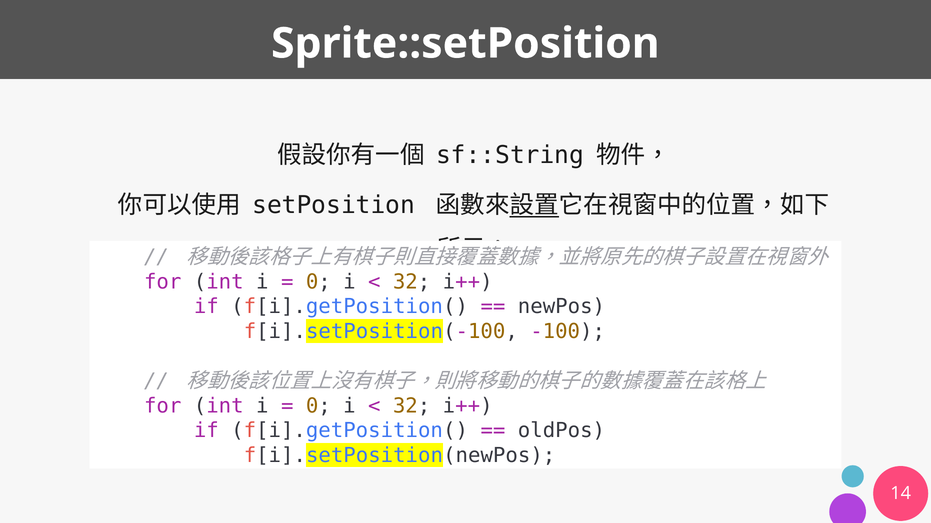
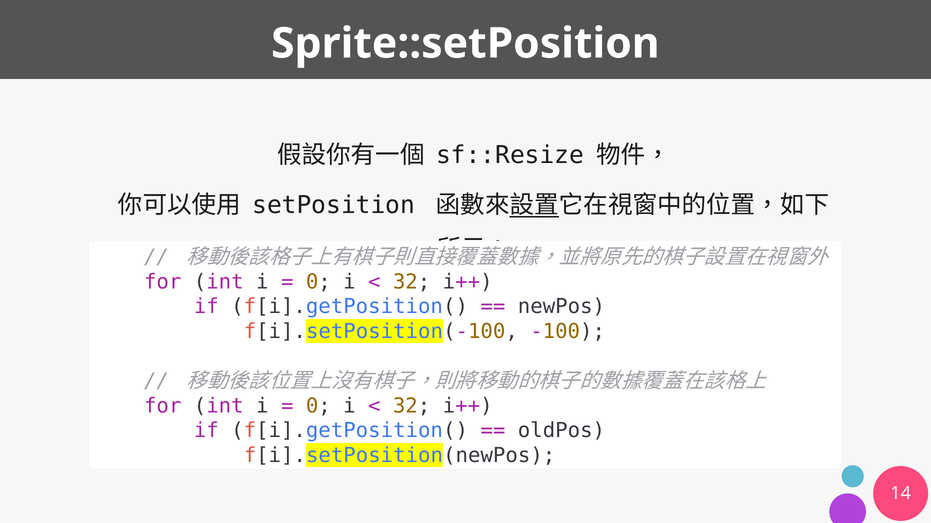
sf::String: sf::String -> sf::Resize (510, 156)
